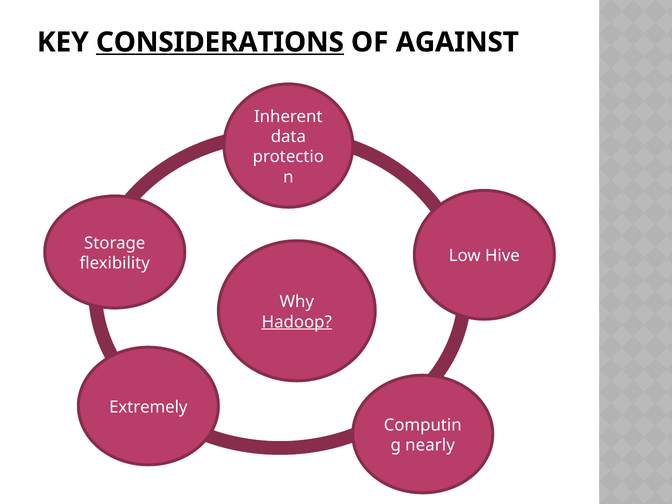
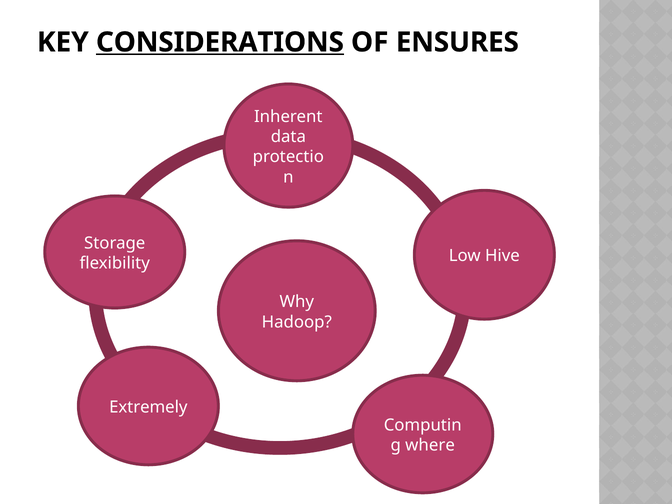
AGAINST: AGAINST -> ENSURES (457, 42)
Hadoop underline: present -> none (297, 322)
nearly: nearly -> where (430, 445)
